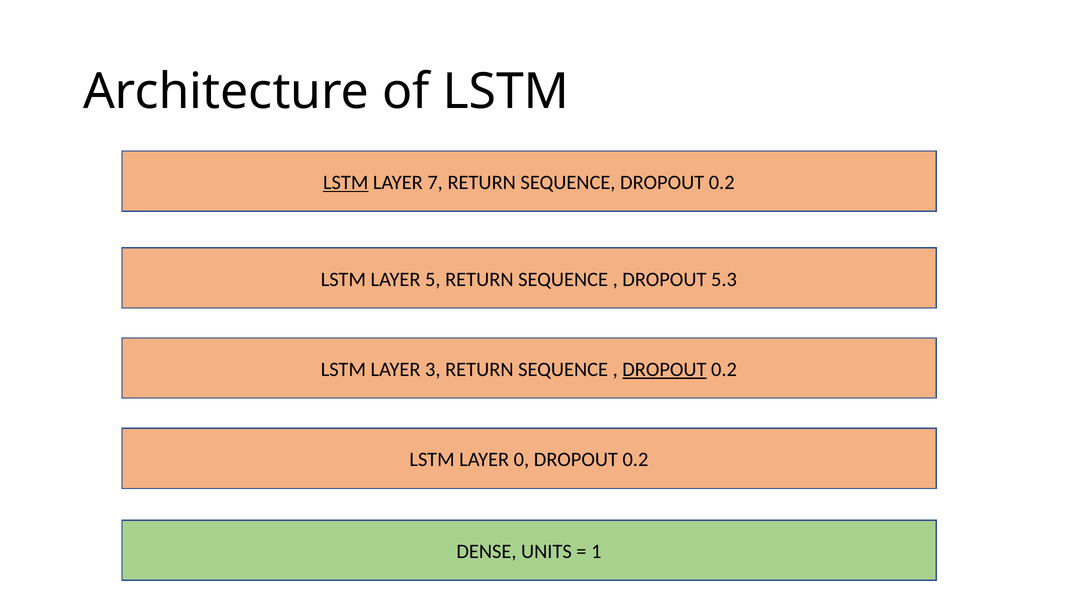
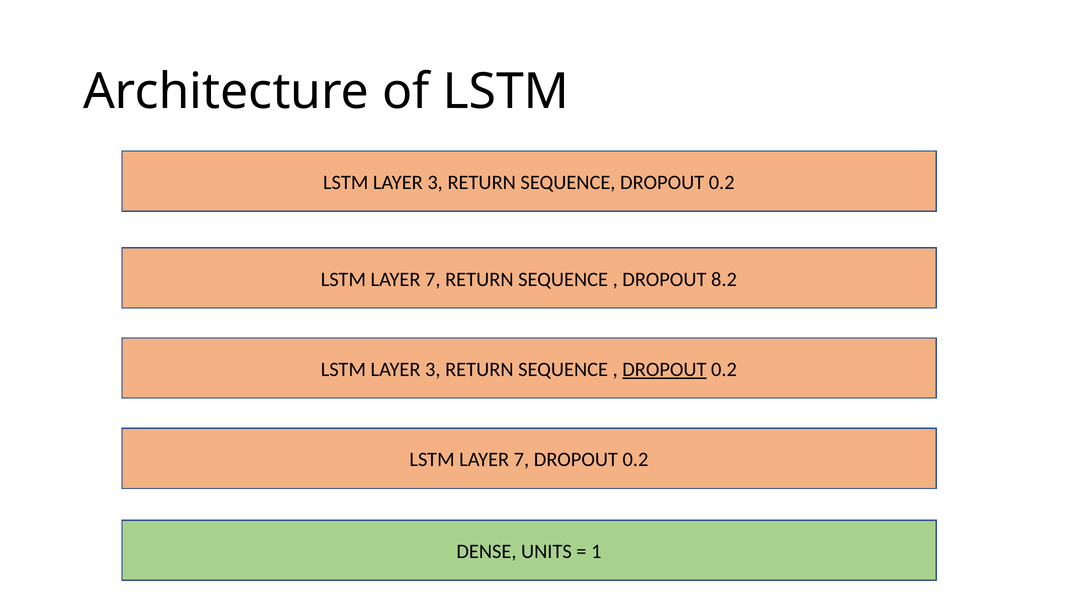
LSTM underline: present -> none (346, 183)
7: 7 -> 3 (435, 183)
5: 5 -> 7 (433, 279)
5.3: 5.3 -> 8.2 (724, 279)
0: 0 -> 7 (521, 460)
